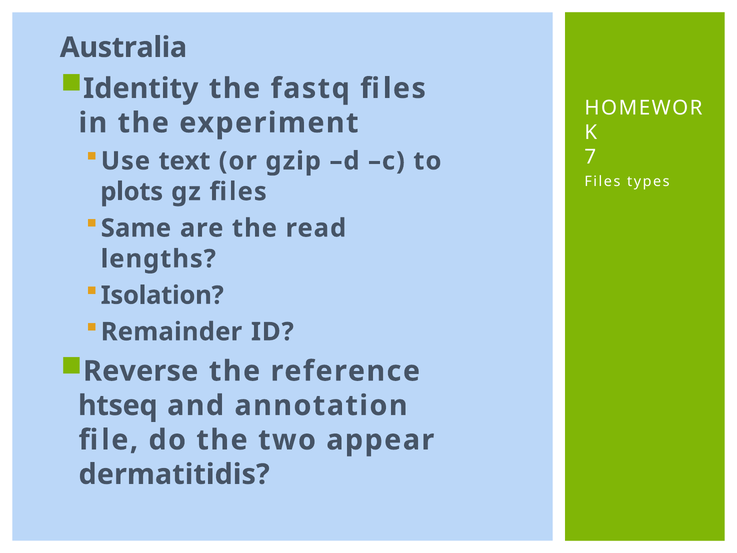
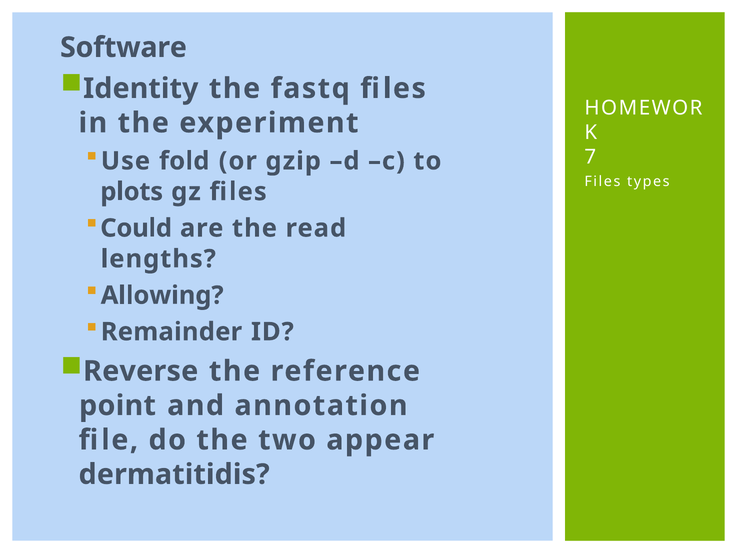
Australia: Australia -> Software (123, 47)
text: text -> fold (184, 161)
Same: Same -> Could (136, 228)
Isolation: Isolation -> Allowing (162, 295)
htseq: htseq -> point (118, 405)
